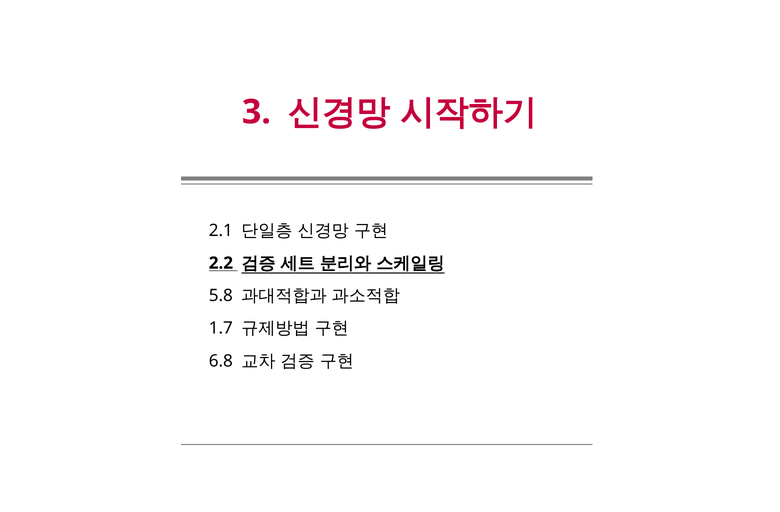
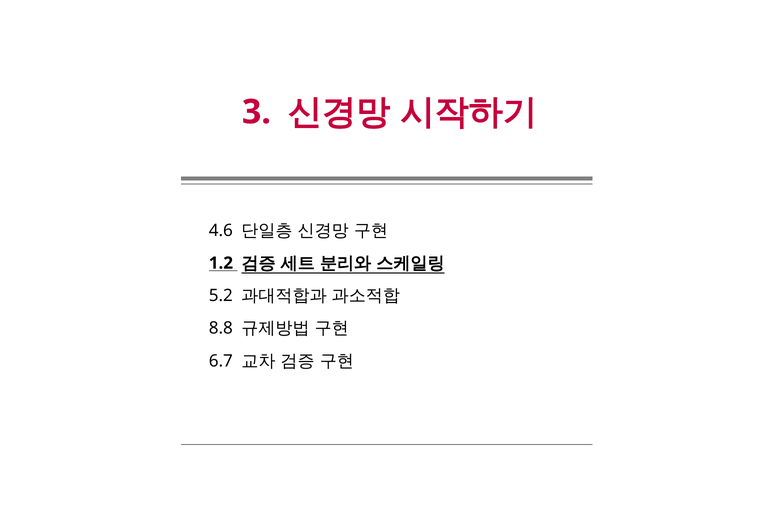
2.1: 2.1 -> 4.6 (221, 231)
2.2: 2.2 -> 1.2 (221, 263)
5.8: 5.8 -> 5.2 (221, 296)
1.7: 1.7 -> 8.8 (221, 329)
6.8: 6.8 -> 6.7 (221, 361)
